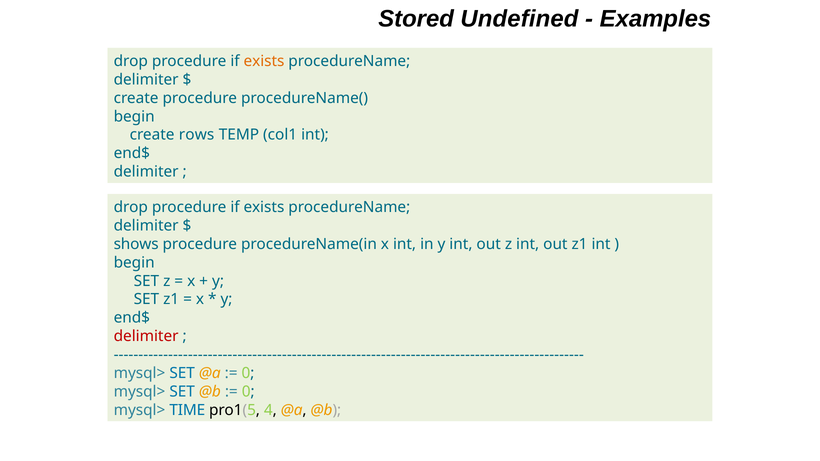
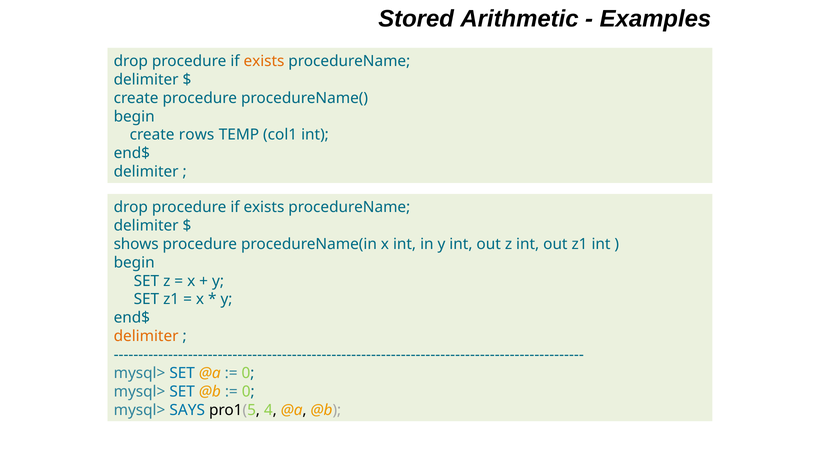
Undefined: Undefined -> Arithmetic (520, 19)
delimiter colour: red -> orange (146, 337)
TIME: TIME -> SAYS (187, 410)
